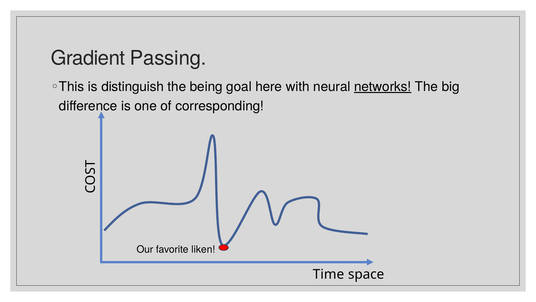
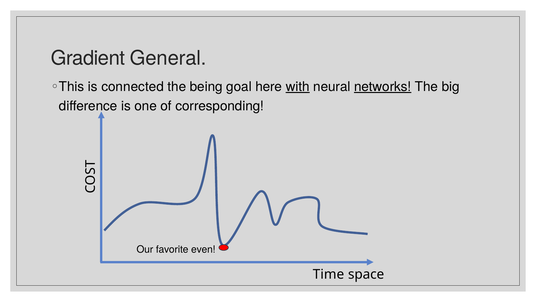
Passing: Passing -> General (168, 58)
distinguish: distinguish -> connected (133, 87)
with underline: none -> present (298, 87)
liken: liken -> even (203, 249)
